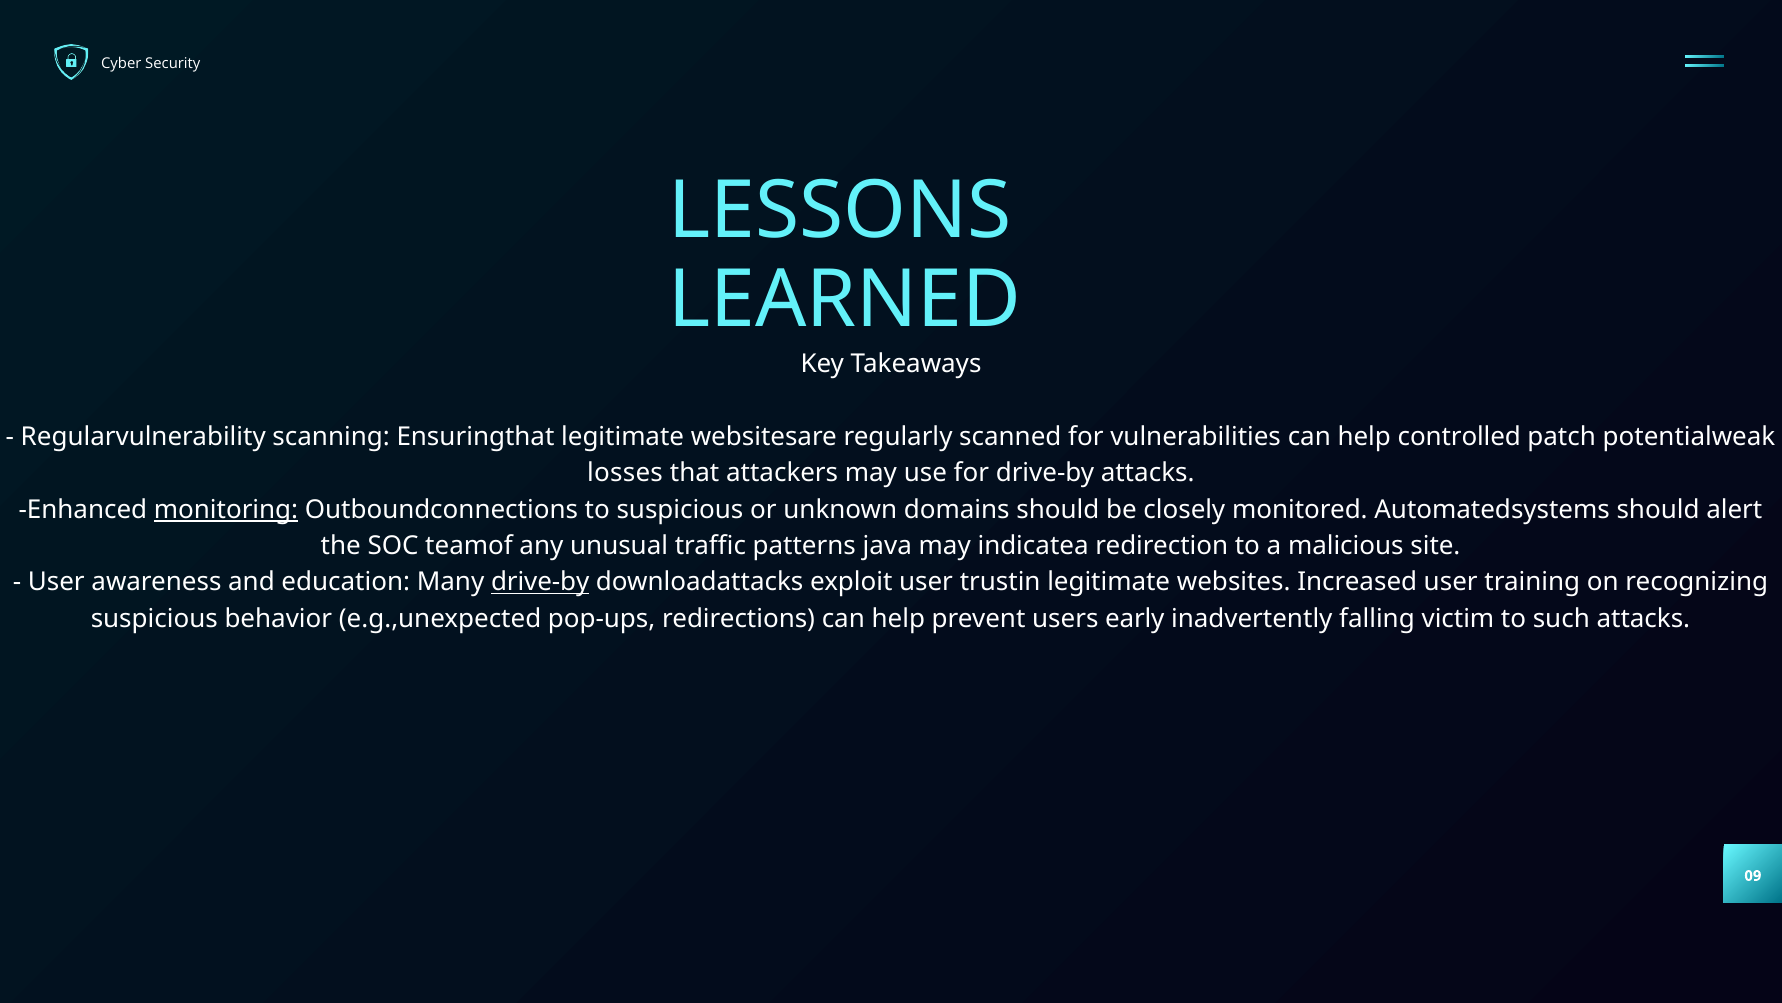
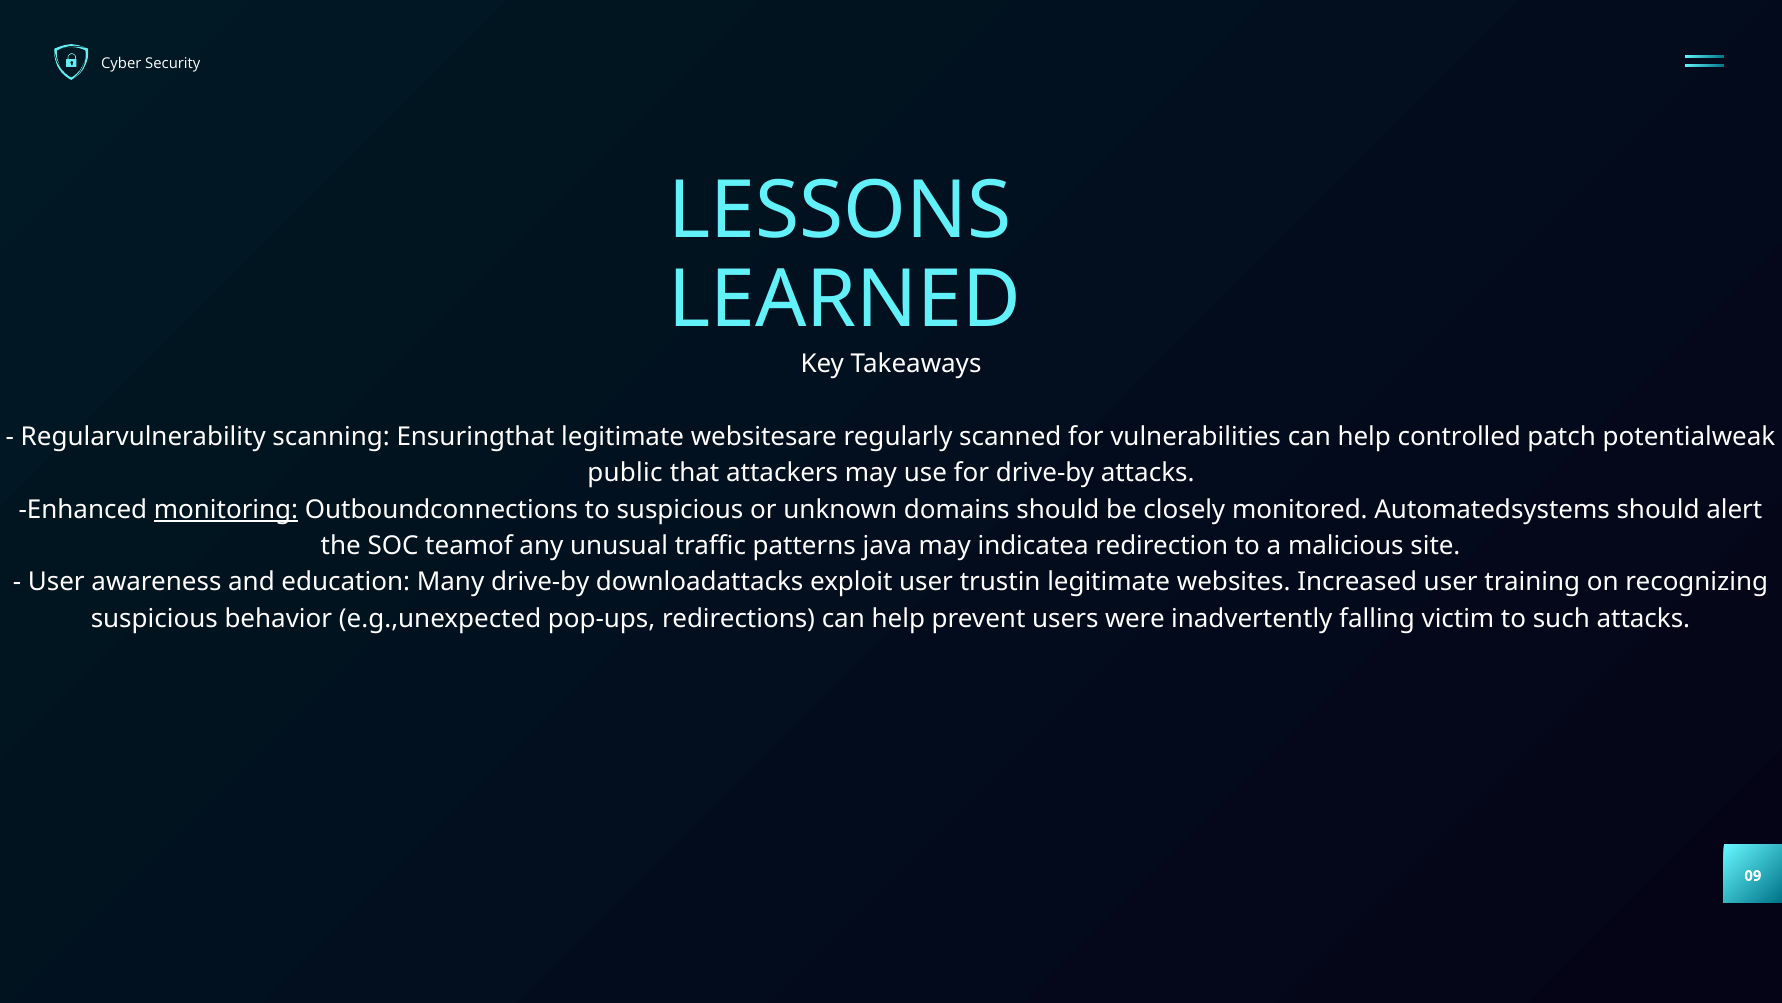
losses: losses -> public (625, 473)
drive-by underline: present -> none (540, 582)
early: early -> were (1135, 618)
